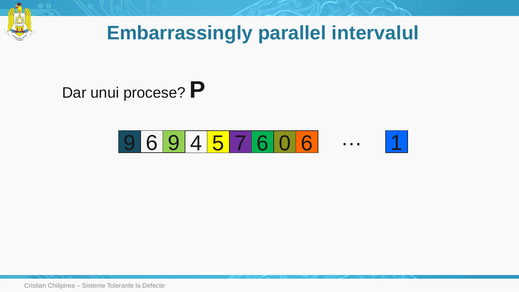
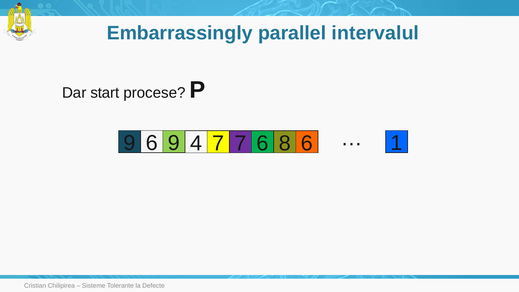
unui: unui -> start (105, 93)
4 5: 5 -> 7 (218, 143)
0: 0 -> 8 (285, 143)
